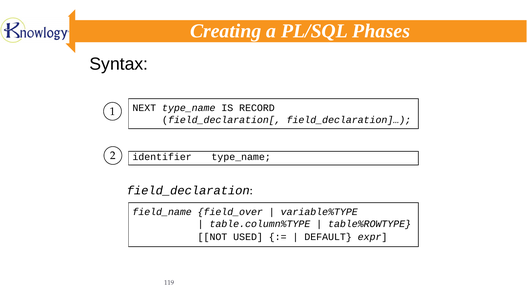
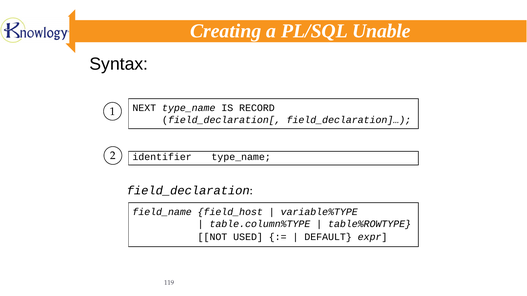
Phases: Phases -> Unable (381, 31)
field_over: field_over -> field_host (230, 212)
